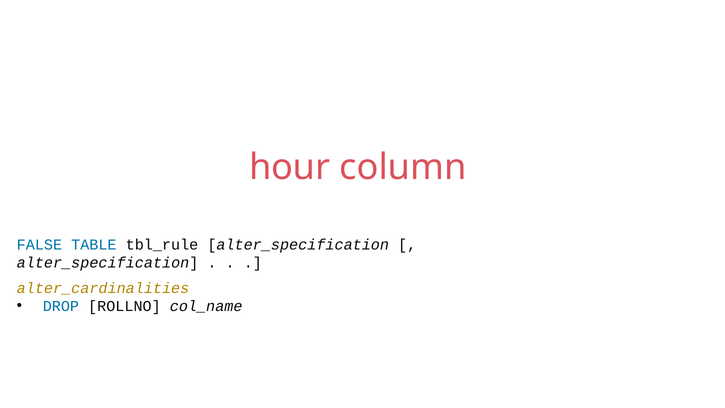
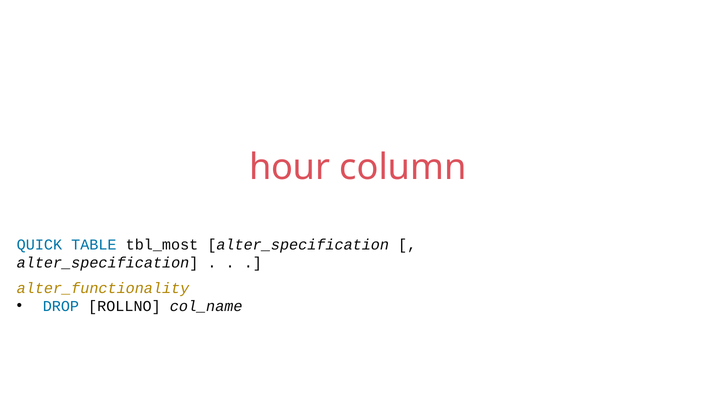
FALSE: FALSE -> QUICK (39, 244)
tbl_rule: tbl_rule -> tbl_most (162, 244)
alter_cardinalities: alter_cardinalities -> alter_functionality (103, 288)
